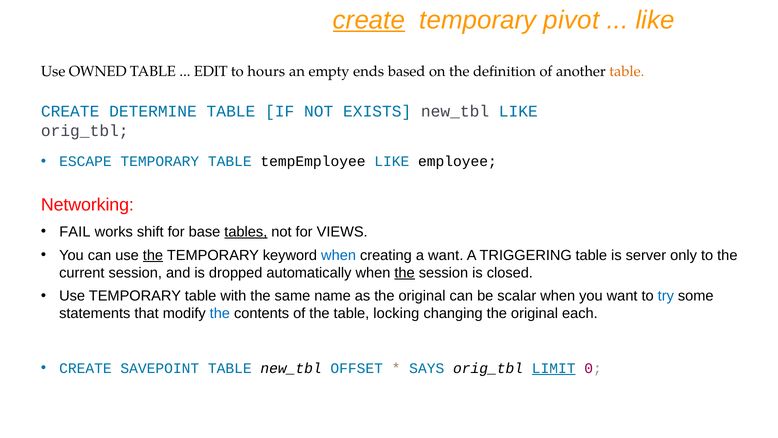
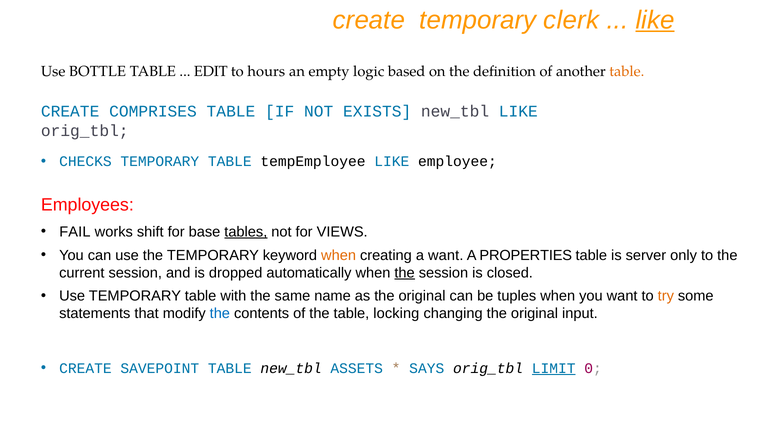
create underline: present -> none (369, 20)
pivot: pivot -> clerk (571, 20)
like underline: none -> present (655, 20)
OWNED: OWNED -> BOTTLE (98, 71)
ends: ends -> logic (369, 71)
DETERMINE: DETERMINE -> COMPRISES (153, 111)
ESCAPE: ESCAPE -> CHECKS (85, 162)
Networking: Networking -> Employees (87, 205)
the underline: present -> none (153, 255)
when colour: blue -> orange (339, 255)
TRIGGERING: TRIGGERING -> PROPERTIES (526, 255)
scalar: scalar -> tuples (517, 296)
try colour: blue -> orange (666, 296)
each: each -> input (580, 313)
OFFSET: OFFSET -> ASSETS (357, 368)
